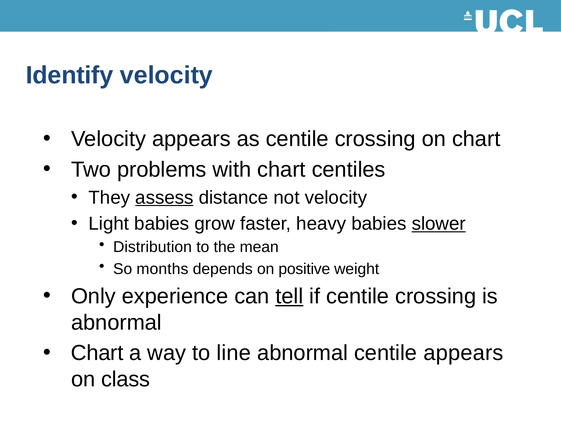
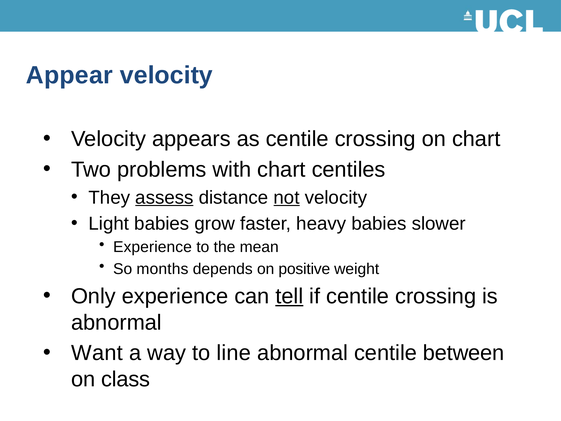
Identify: Identify -> Appear (69, 75)
not underline: none -> present (287, 197)
slower underline: present -> none (439, 224)
Distribution: Distribution -> Experience (152, 247)
Chart: Chart -> Want (97, 353)
centile appears: appears -> between (464, 353)
